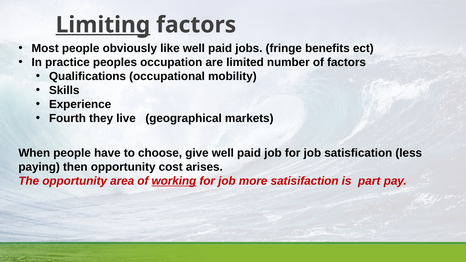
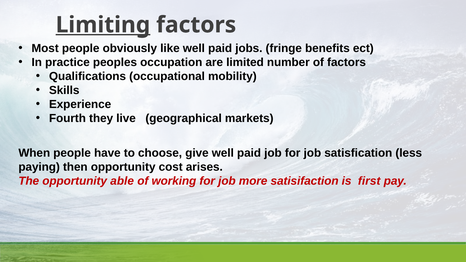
area: area -> able (122, 181)
working underline: present -> none (174, 181)
part: part -> first (369, 181)
